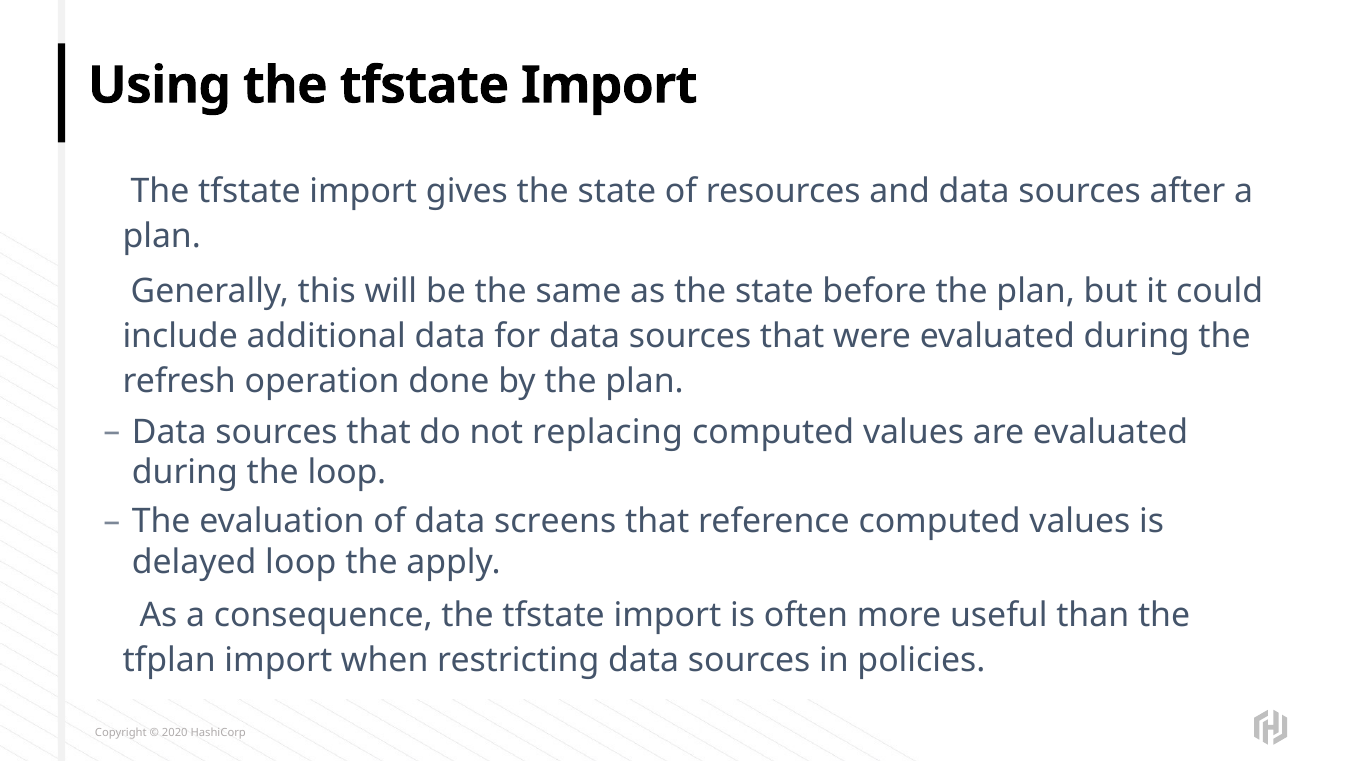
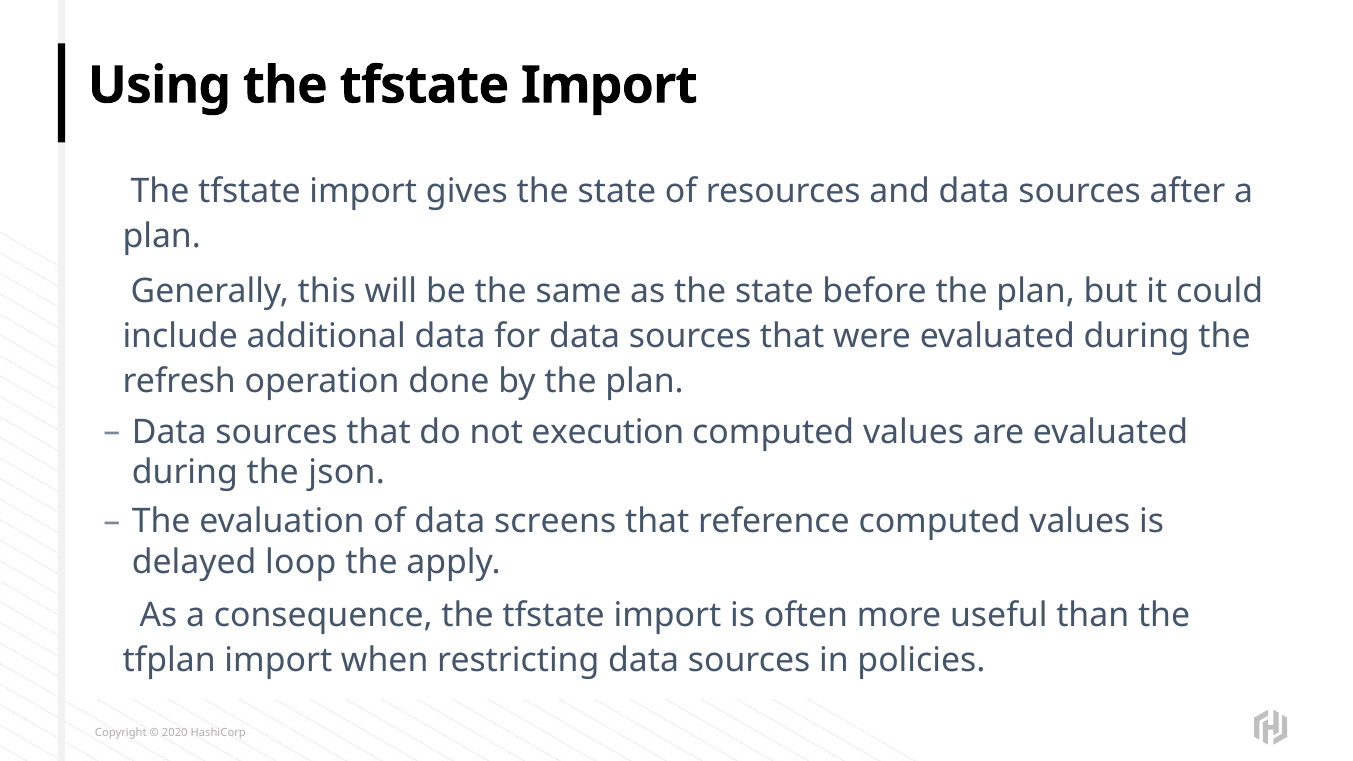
replacing: replacing -> execution (608, 432)
the loop: loop -> json (347, 473)
